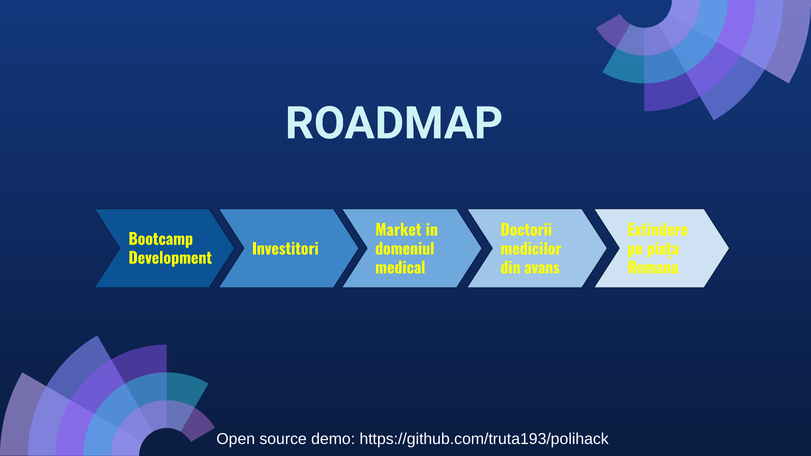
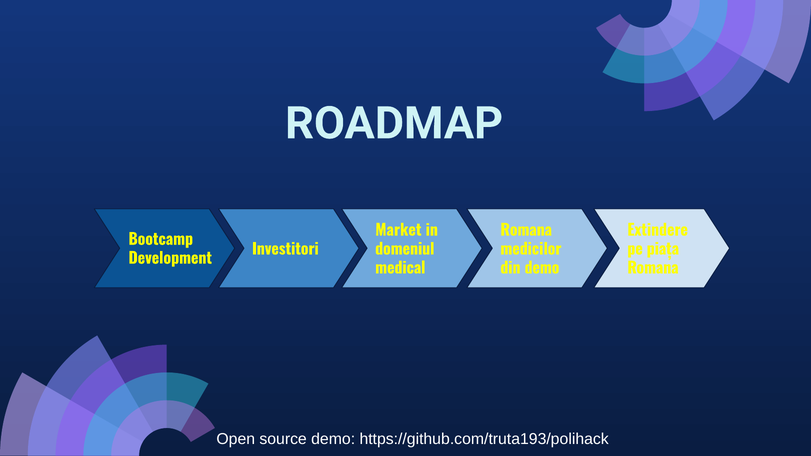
Doctorii: Doctorii -> Romana (526, 231)
din avans: avans -> demo (542, 268)
